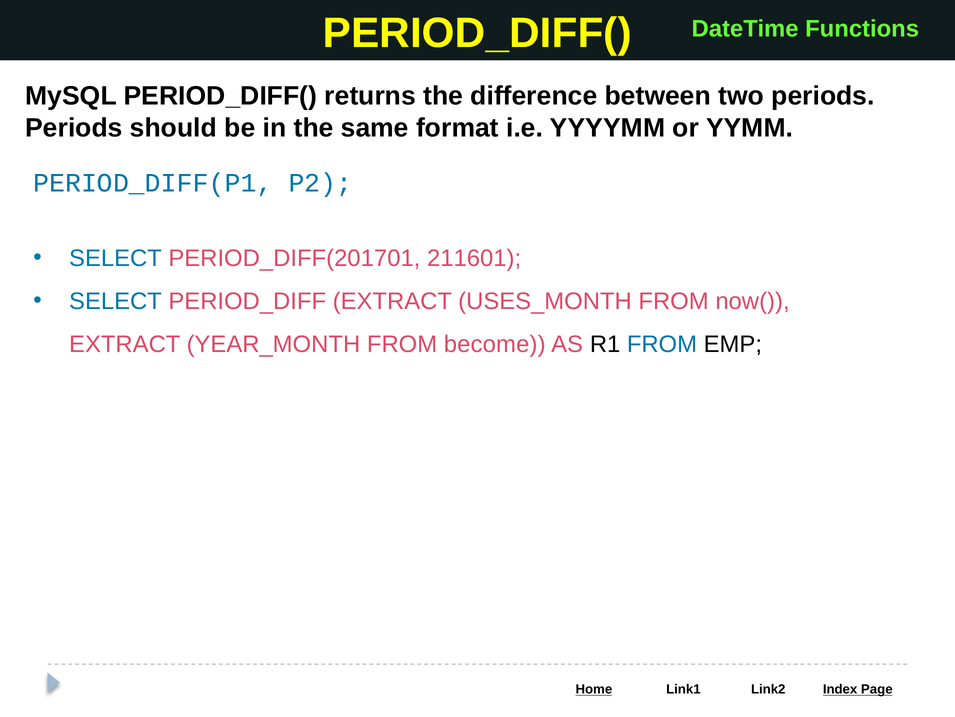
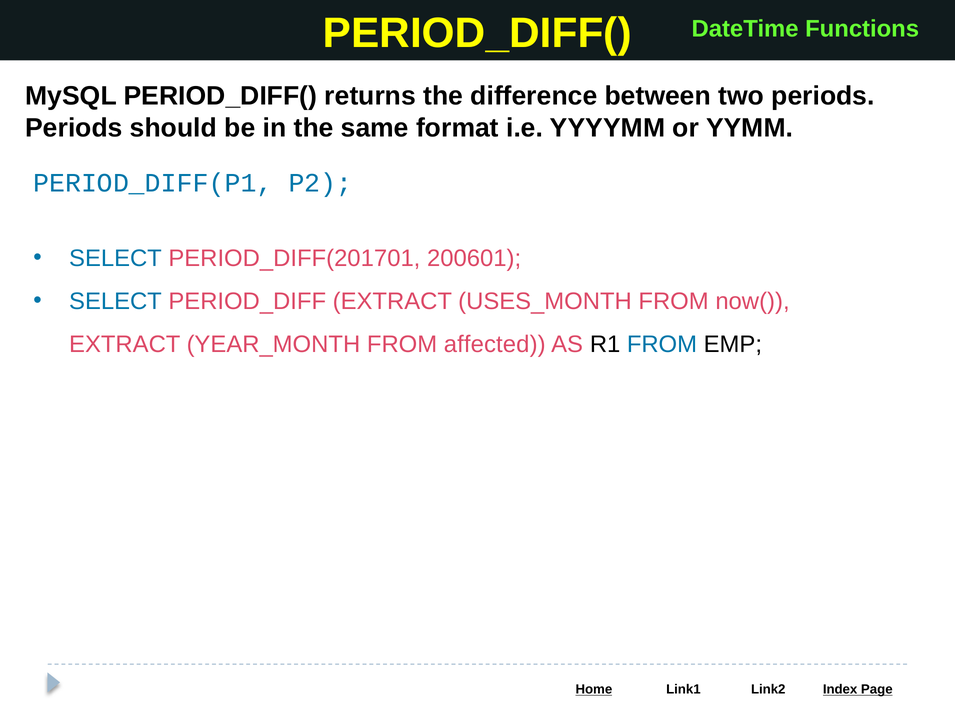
211601: 211601 -> 200601 (474, 258)
become: become -> affected (495, 344)
